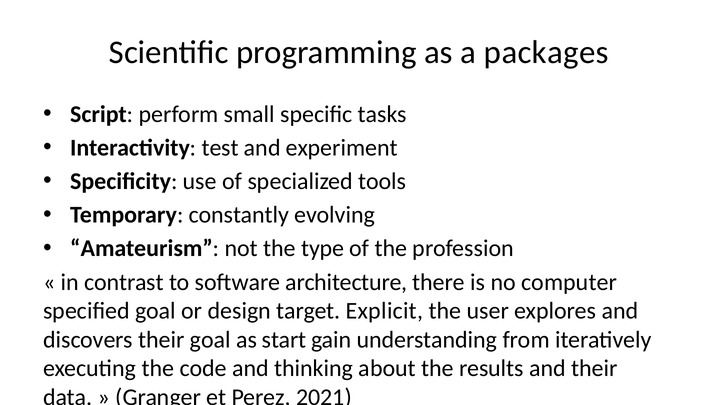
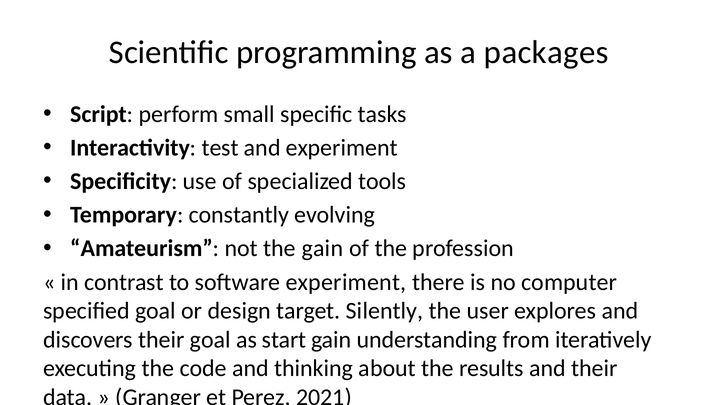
the type: type -> gain (322, 248)
software architecture: architecture -> experiment (346, 282)
Explicit: Explicit -> Silently (385, 311)
